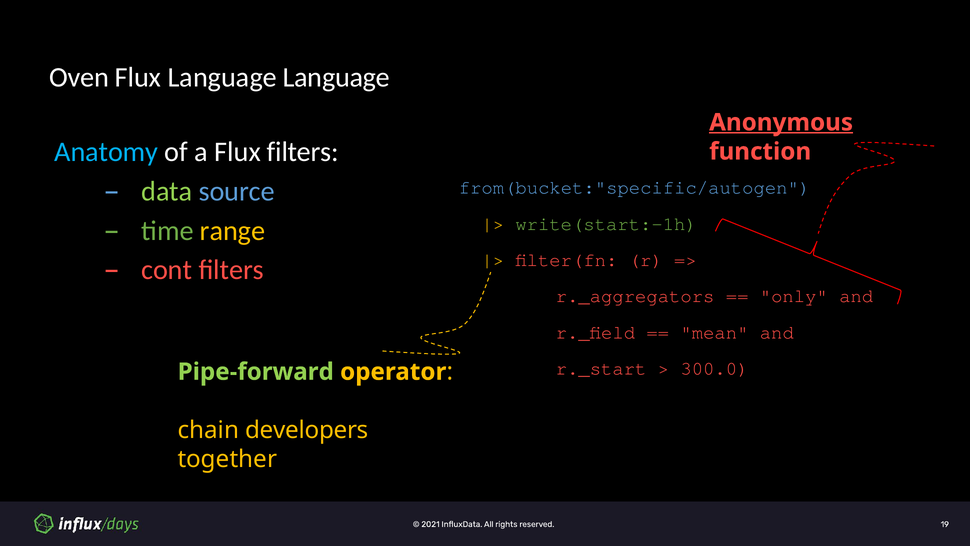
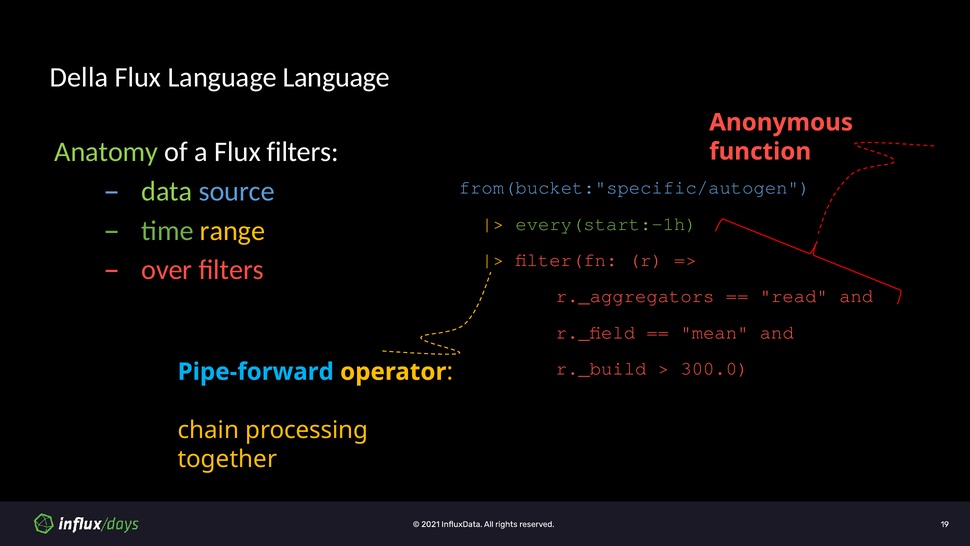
Oven: Oven -> Della (79, 78)
Anonymous underline: present -> none (781, 122)
Anatomy colour: light blue -> light green (106, 152)
write(start:-1h: write(start:-1h -> every(start:-1h (606, 224)
cont: cont -> over (167, 270)
only: only -> read (794, 296)
r._start: r._start -> r._build (601, 368)
Pipe-forward colour: light green -> light blue (256, 372)
developers: developers -> processing (307, 430)
